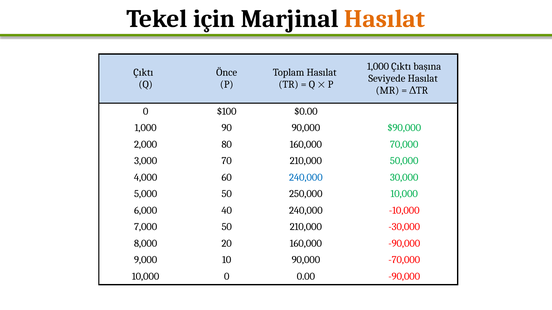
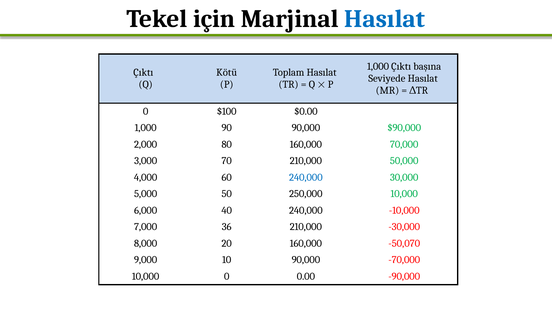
Hasılat colour: orange -> blue (385, 19)
Önce: Önce -> Kötü (227, 73)
7,000 50: 50 -> 36 (227, 227)
160,000 -90,000: -90,000 -> -50,070 (404, 244)
